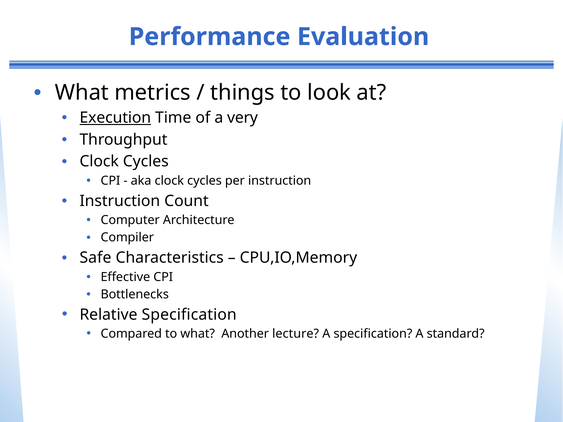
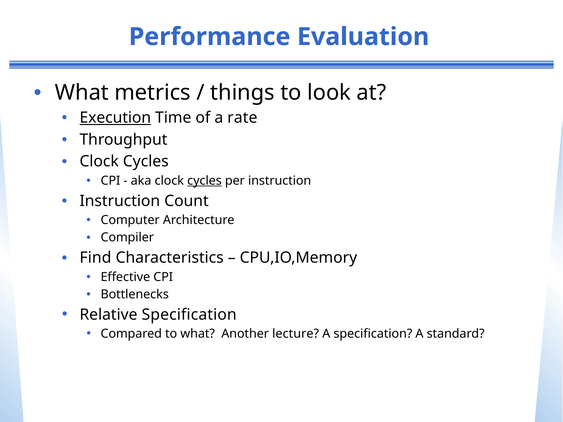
very: very -> rate (242, 118)
cycles underline: none -> present (204, 181)
Safe: Safe -> Find (95, 258)
